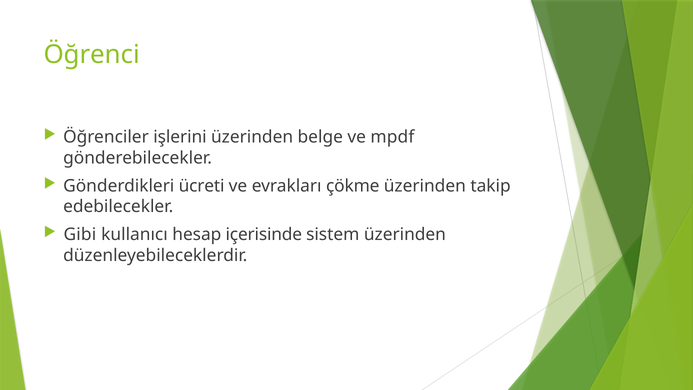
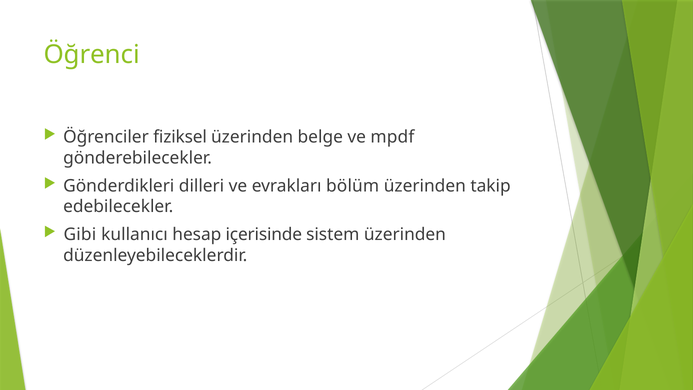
işlerini: işlerini -> fiziksel (180, 137)
ücreti: ücreti -> dilleri (202, 186)
çökme: çökme -> bölüm (353, 186)
